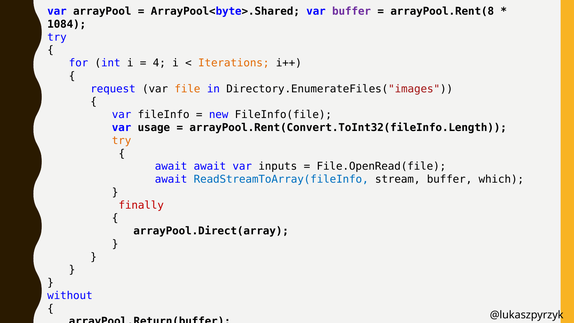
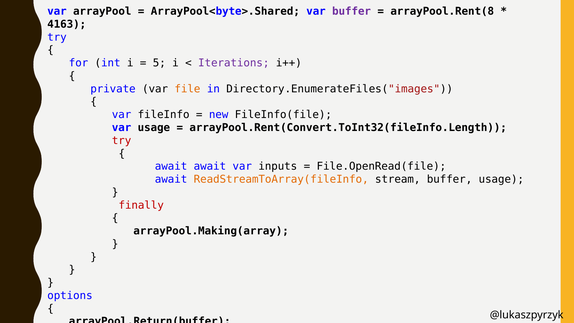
1084: 1084 -> 4163 (67, 24)
4: 4 -> 5 (159, 63)
Iterations colour: orange -> purple (234, 63)
request: request -> private (113, 89)
try colour: orange -> red (122, 140)
ReadStreamToArray(fileInfo colour: blue -> orange (281, 179)
buffer which: which -> usage (501, 179)
arrayPool.Direct(array: arrayPool.Direct(array -> arrayPool.Making(array (211, 231)
without: without -> options (70, 295)
